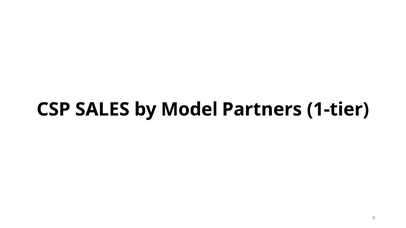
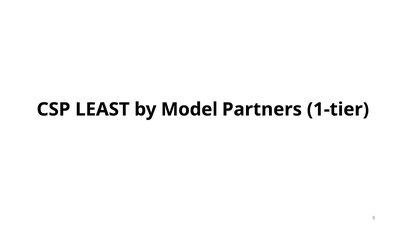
SALES: SALES -> LEAST (102, 110)
